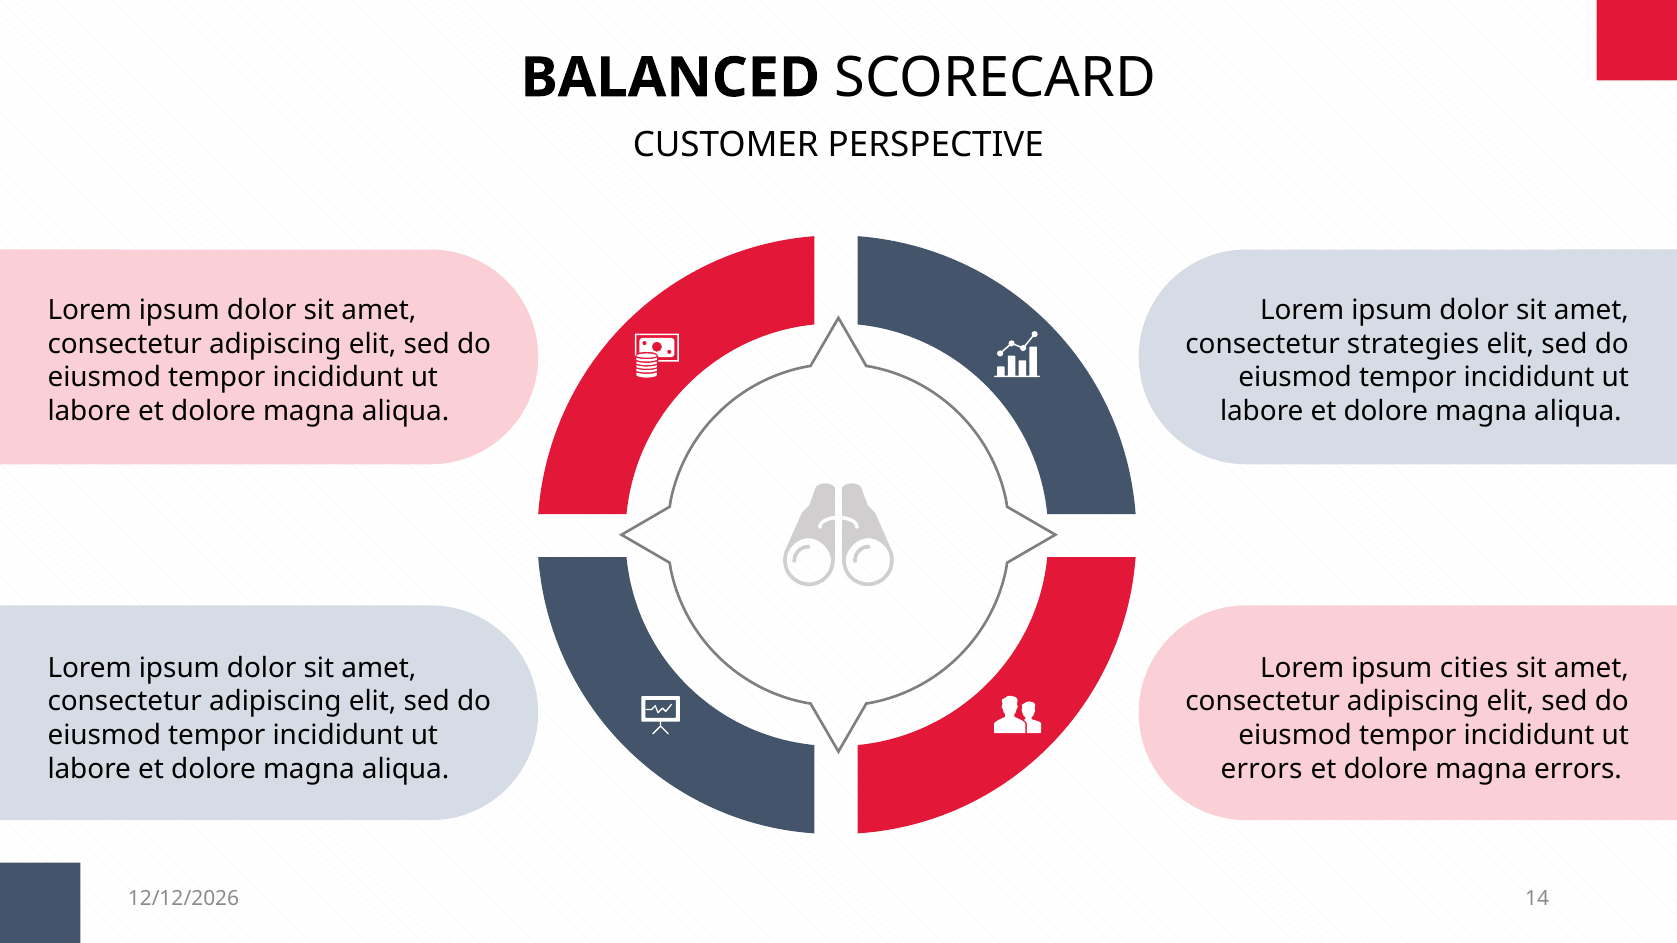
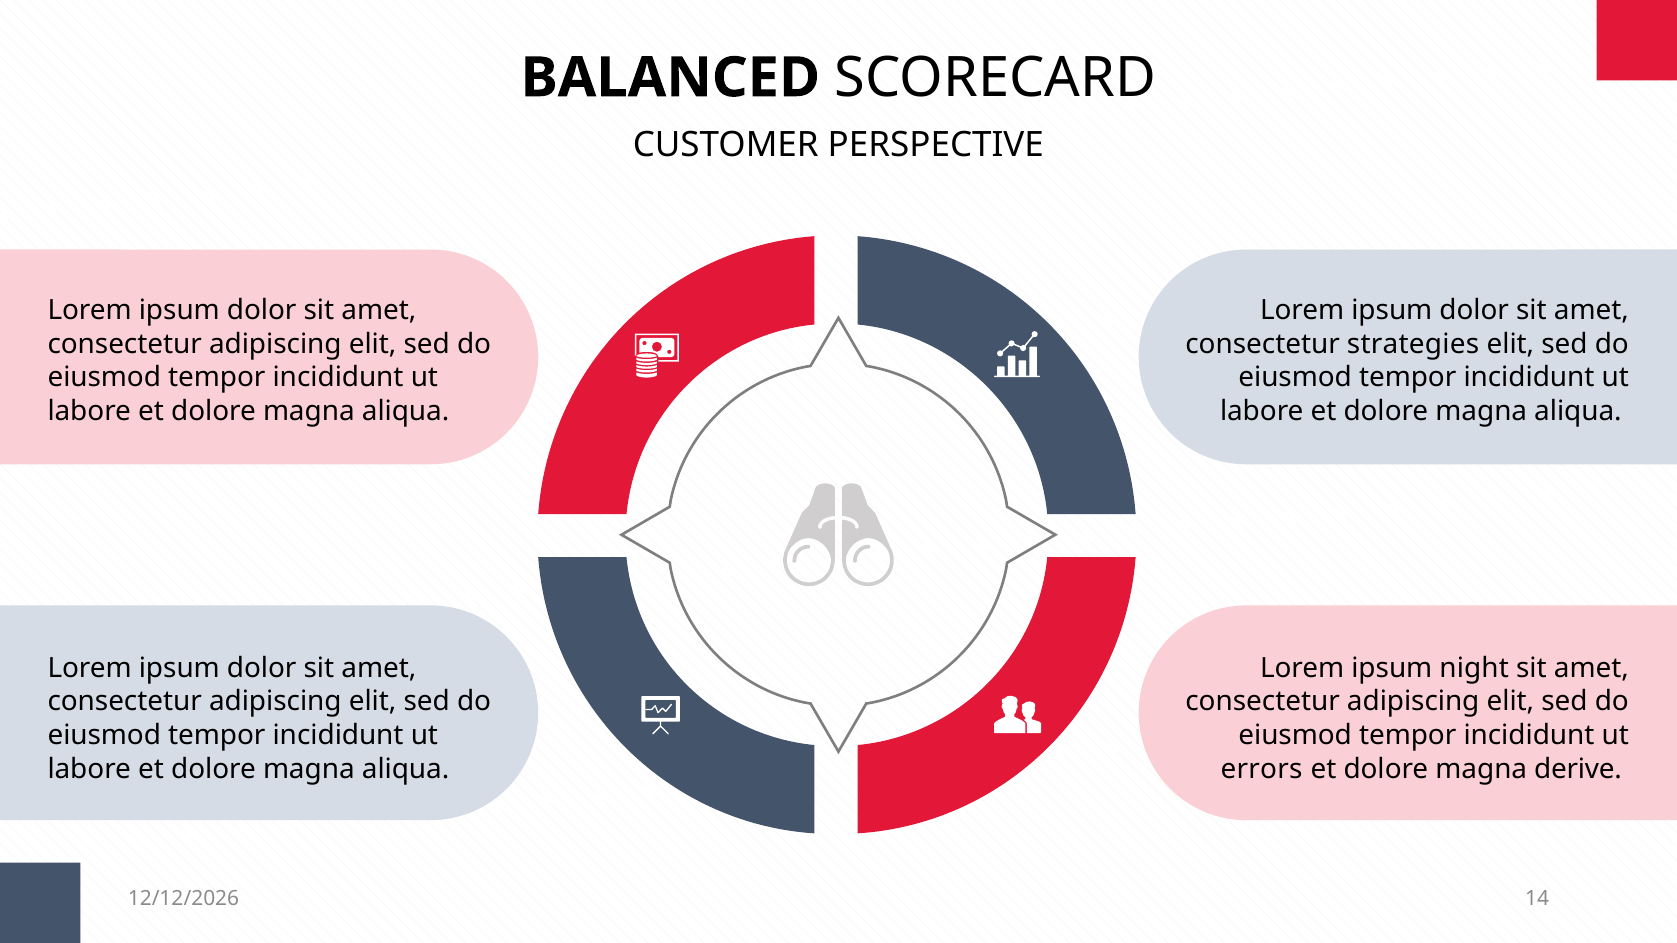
cities: cities -> night (1474, 668)
magna errors: errors -> derive (1578, 769)
